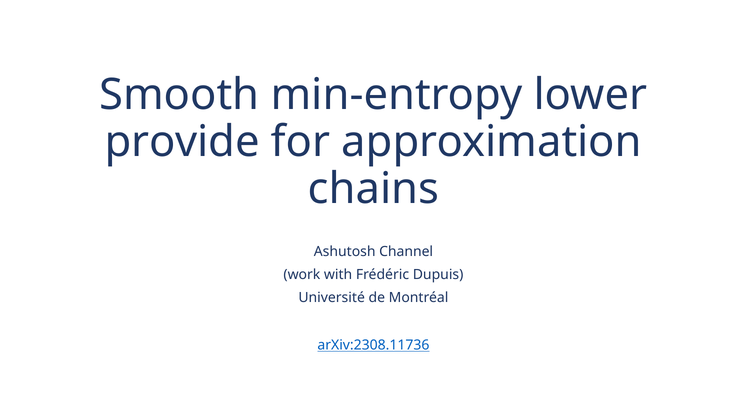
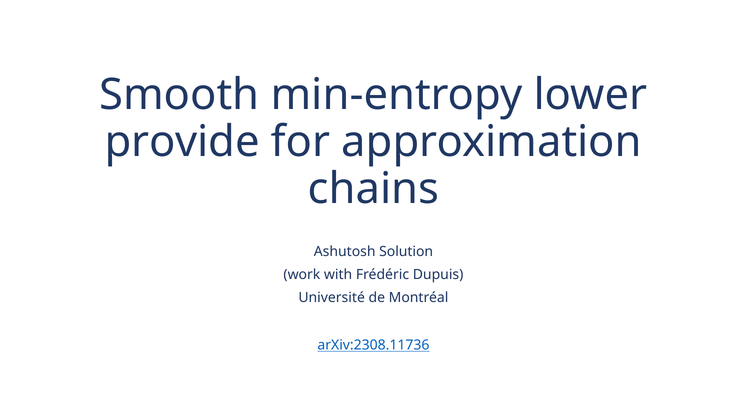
Channel: Channel -> Solution (406, 252)
